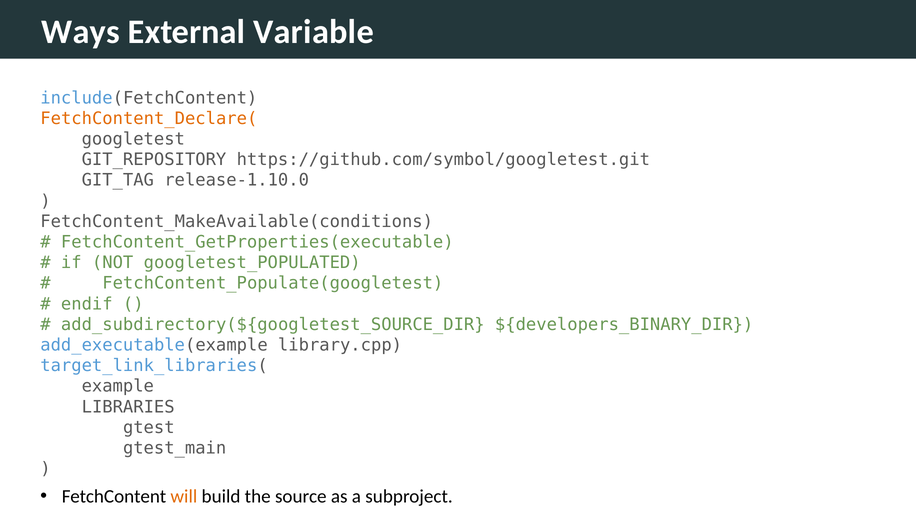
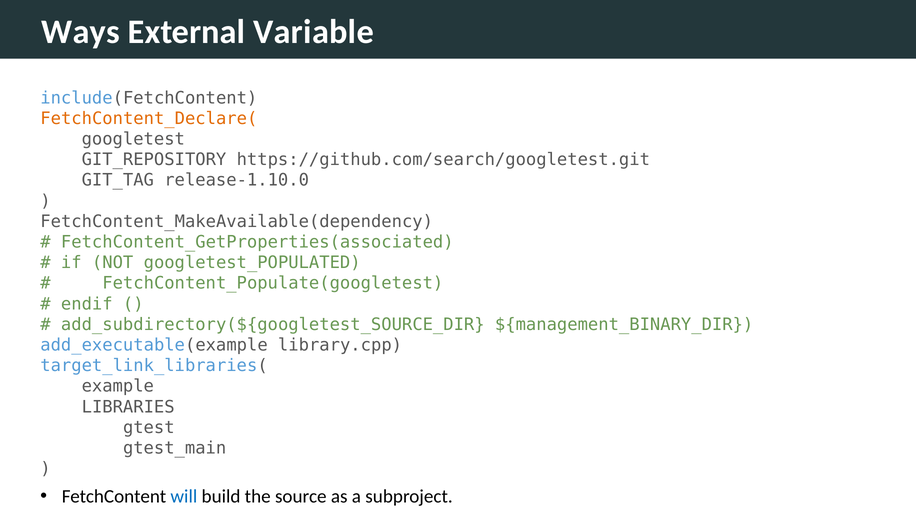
https://github.com/symbol/googletest.git: https://github.com/symbol/googletest.git -> https://github.com/search/googletest.git (443, 160)
FetchContent_MakeAvailable(conditions: FetchContent_MakeAvailable(conditions -> FetchContent_MakeAvailable(dependency (237, 222)
FetchContent_GetProperties(executable: FetchContent_GetProperties(executable -> FetchContent_GetProperties(associated (257, 242)
${developers_BINARY_DIR: ${developers_BINARY_DIR -> ${management_BINARY_DIR (624, 325)
will colour: orange -> blue (184, 497)
